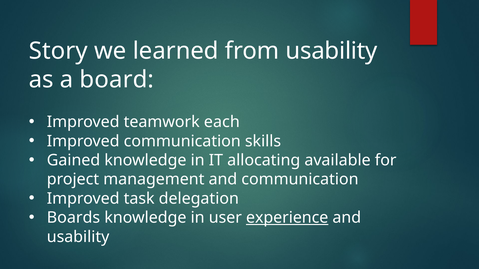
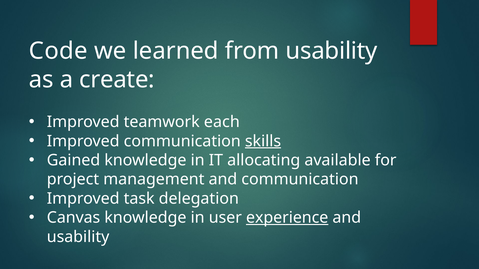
Story: Story -> Code (58, 51)
board: board -> create (117, 80)
skills underline: none -> present (263, 141)
Boards: Boards -> Canvas (74, 218)
